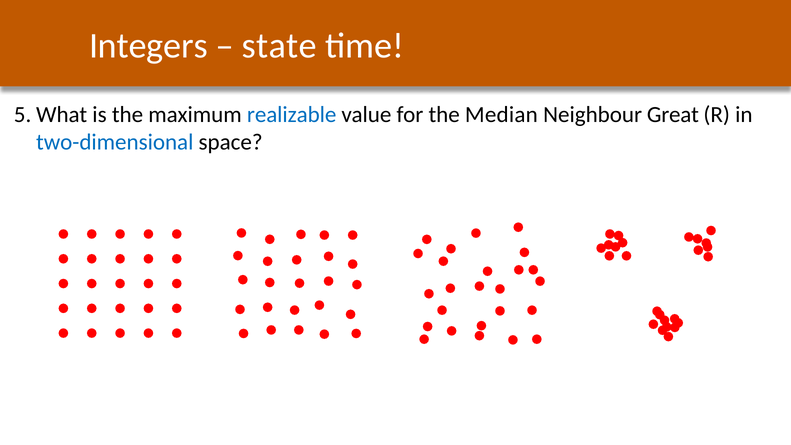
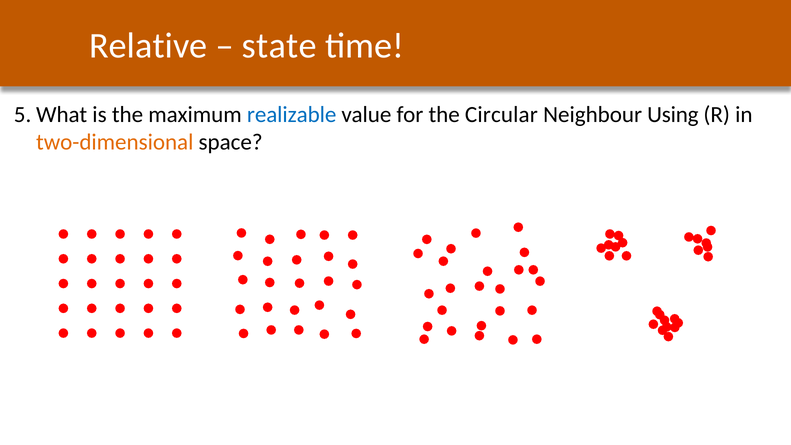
Integers: Integers -> Relative (148, 46)
Median: Median -> Circular (501, 114)
Great: Great -> Using (673, 114)
two-dimensional colour: blue -> orange (115, 142)
